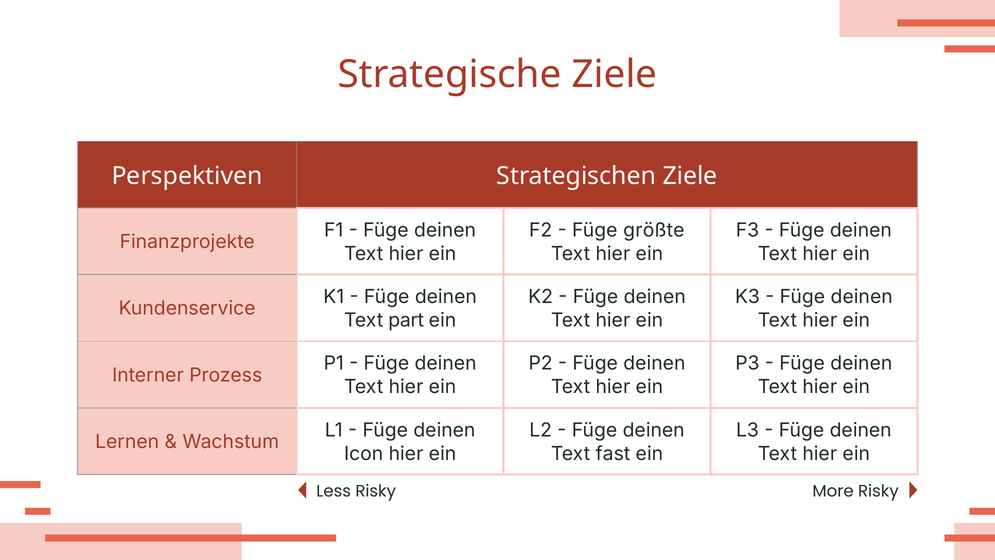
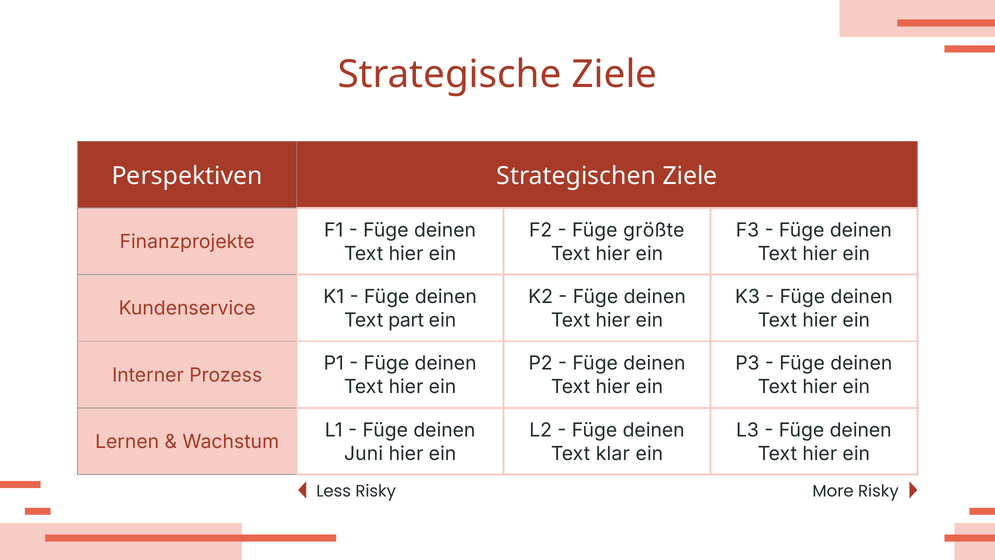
Icon: Icon -> Juni (364, 453)
fast: fast -> klar (613, 453)
